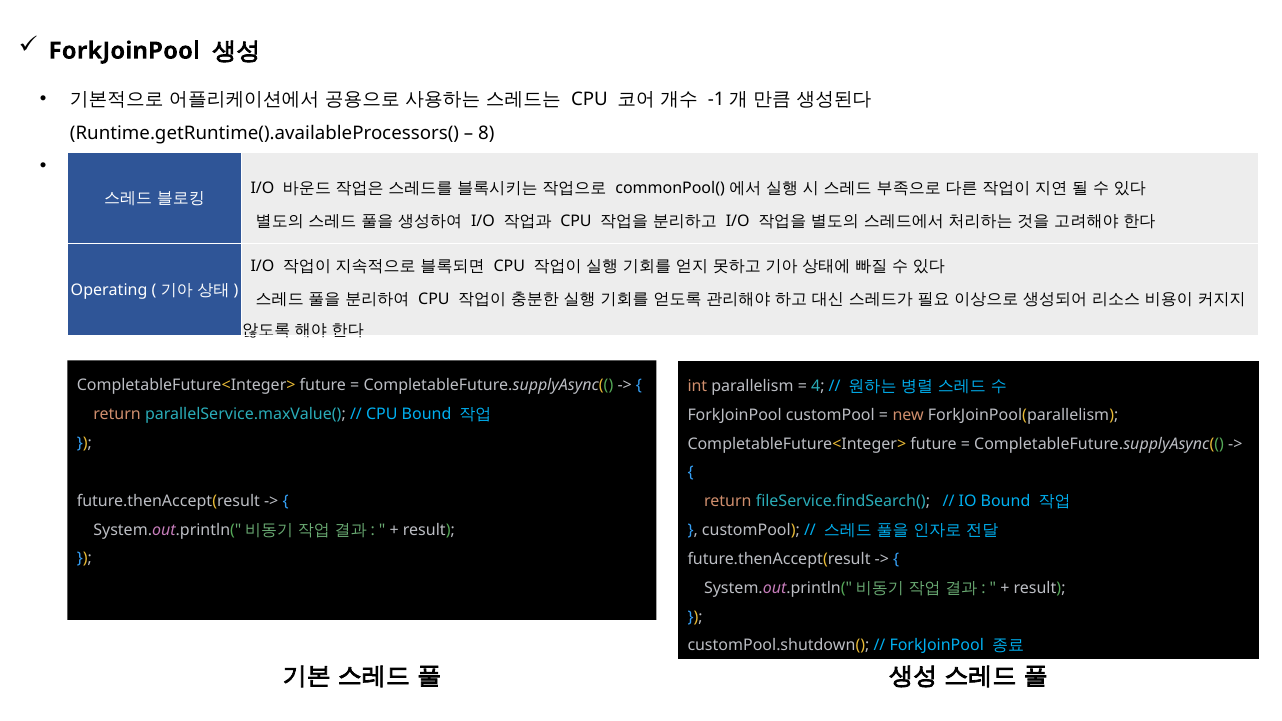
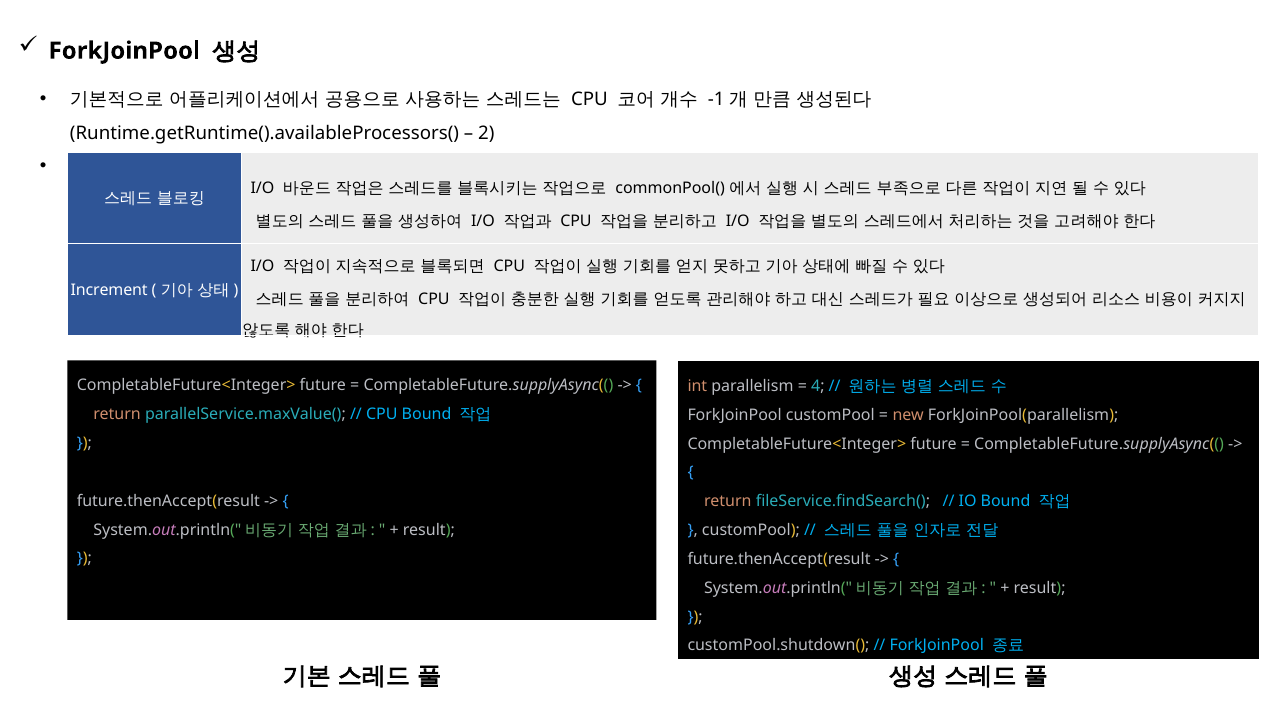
8: 8 -> 2 (486, 133)
Operating: Operating -> Increment (109, 291)
